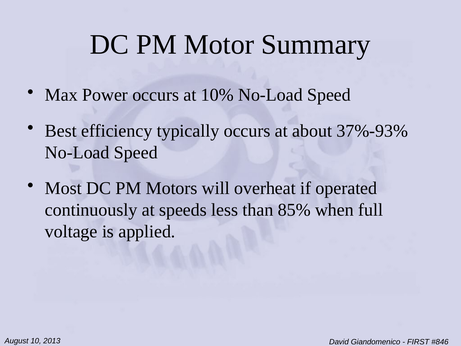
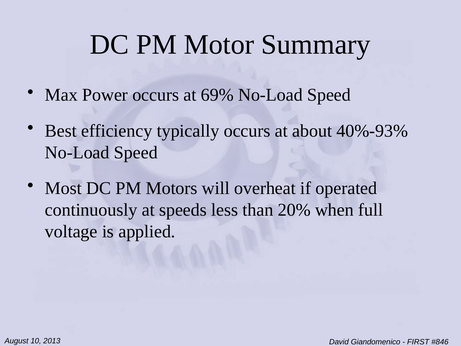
10%: 10% -> 69% (217, 95)
37%-93%: 37%-93% -> 40%-93% (372, 131)
85%: 85% -> 20% (294, 210)
